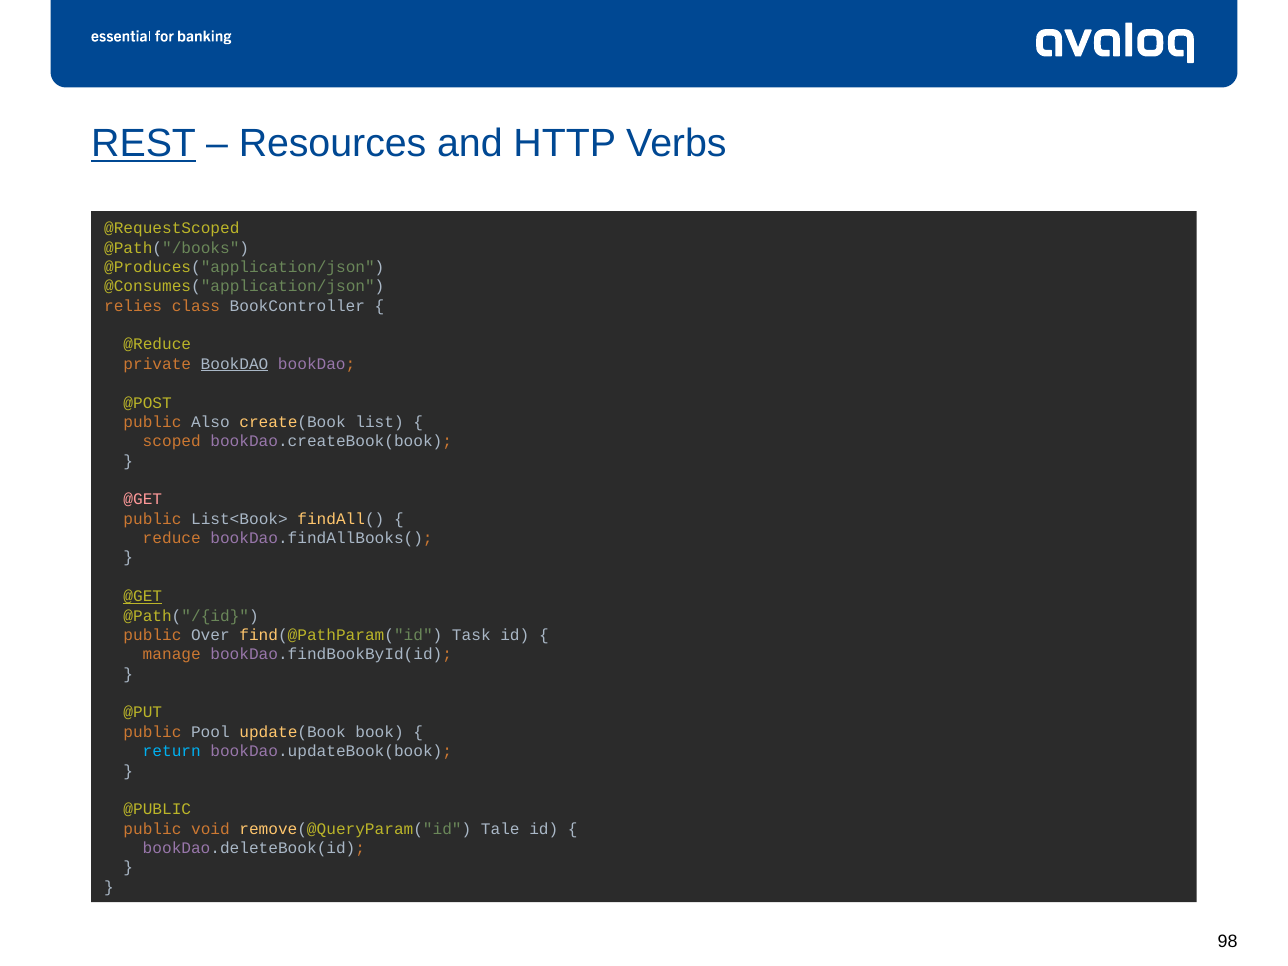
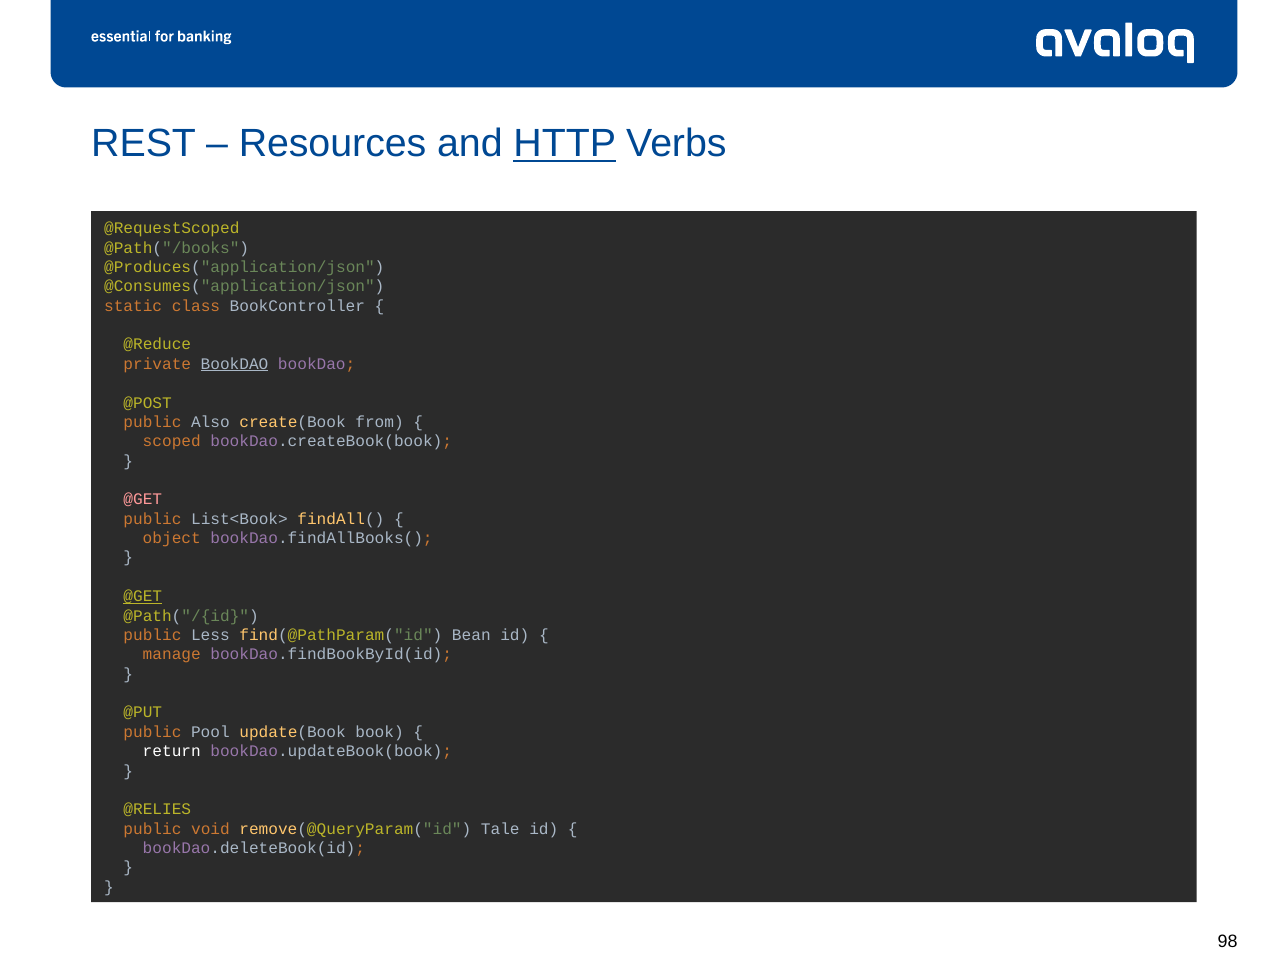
REST underline: present -> none (144, 144)
HTTP underline: none -> present (565, 144)
relies: relies -> static (133, 306)
list: list -> from (380, 422)
reduce: reduce -> object (172, 538)
Over: Over -> Less (210, 635)
Task: Task -> Bean (471, 635)
return colour: light blue -> white (172, 751)
@PUBLIC: @PUBLIC -> @RELIES (157, 809)
